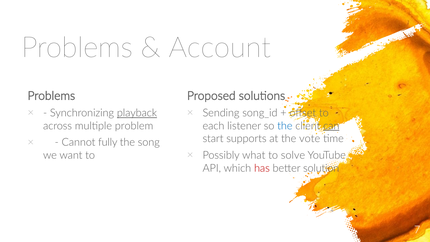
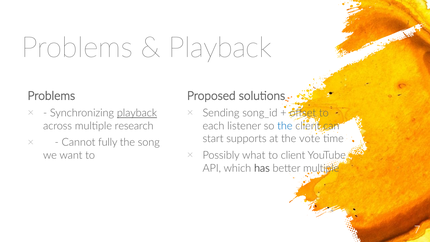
Account: Account -> Playback (220, 48)
problem: problem -> research (134, 126)
can underline: present -> none (331, 126)
to solve: solve -> client (293, 155)
has colour: red -> black (262, 168)
better solution: solution -> multiple (321, 168)
